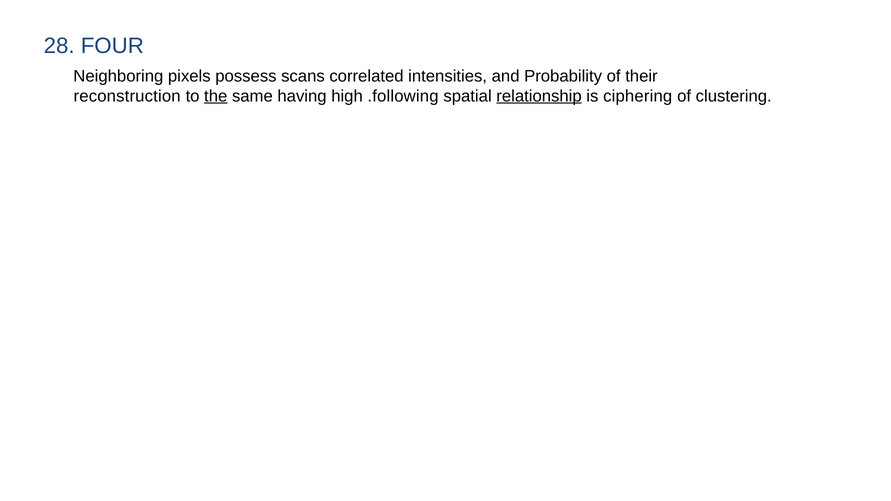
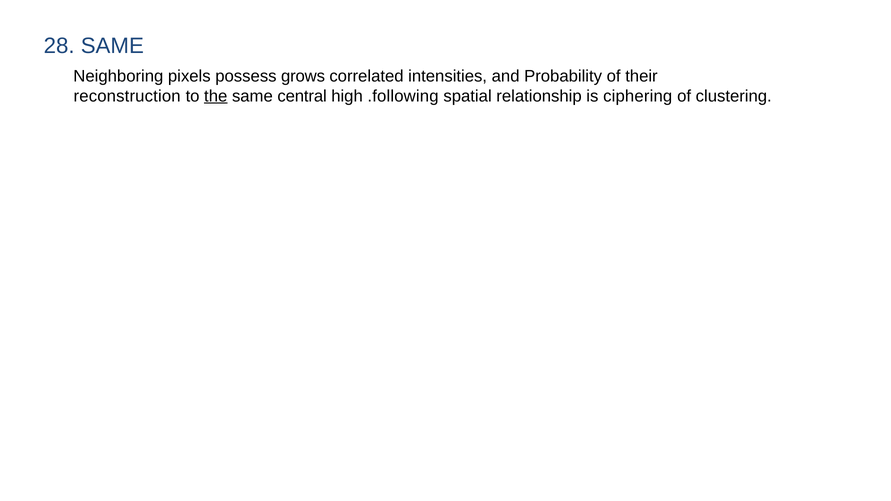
28 FOUR: FOUR -> SAME (112, 46)
scans: scans -> grows (303, 76)
having: having -> central (302, 96)
relationship underline: present -> none (539, 96)
